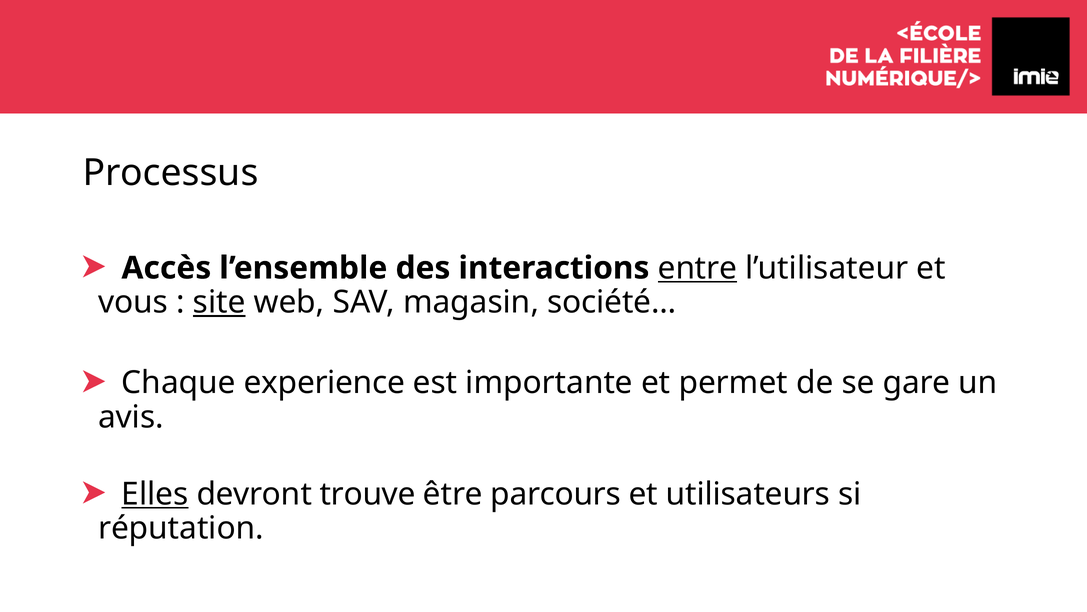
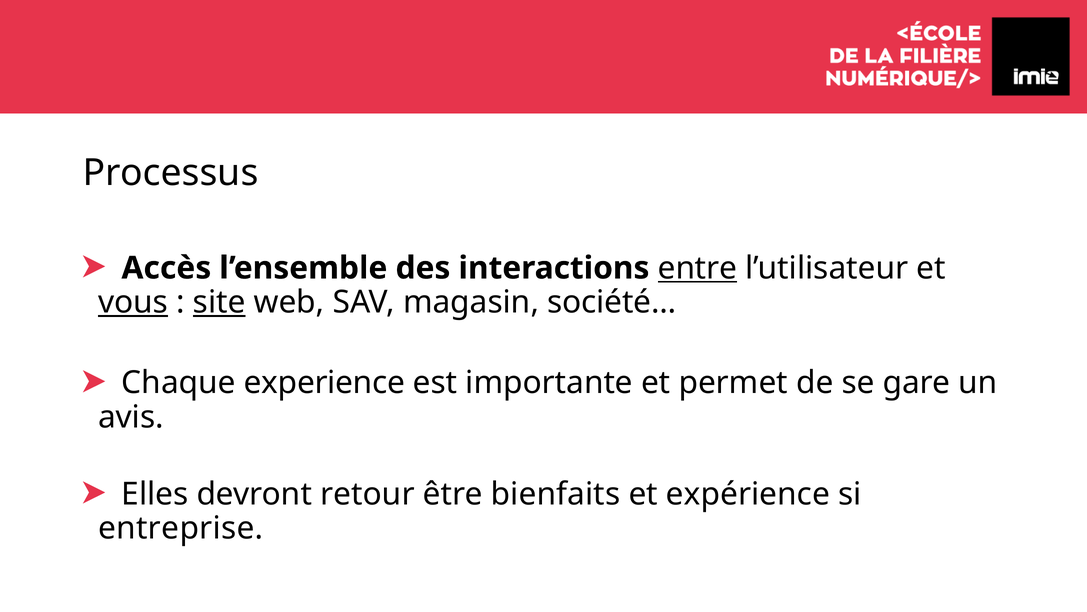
vous underline: none -> present (133, 302)
Elles underline: present -> none (155, 494)
trouve: trouve -> retour (367, 494)
parcours: parcours -> bienfaits (555, 494)
utilisateurs: utilisateurs -> expérience (748, 494)
réputation: réputation -> entreprise (181, 528)
